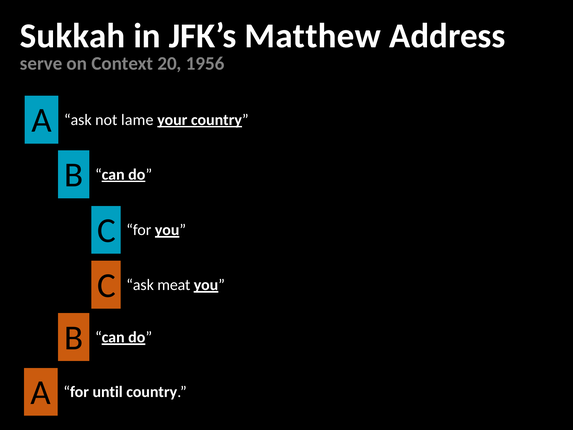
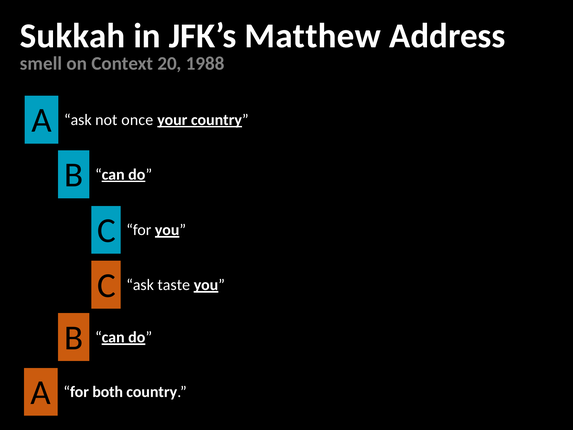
serve: serve -> smell (41, 63)
1956: 1956 -> 1988 (205, 63)
lame: lame -> once (137, 120)
meat: meat -> taste (174, 285)
until: until -> both (108, 392)
